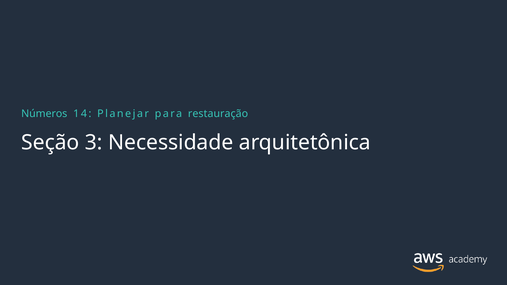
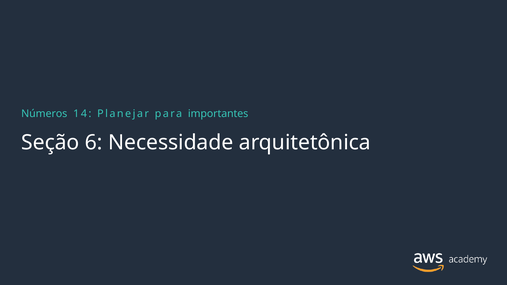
restauração: restauração -> importantes (218, 114)
3: 3 -> 6 (94, 142)
